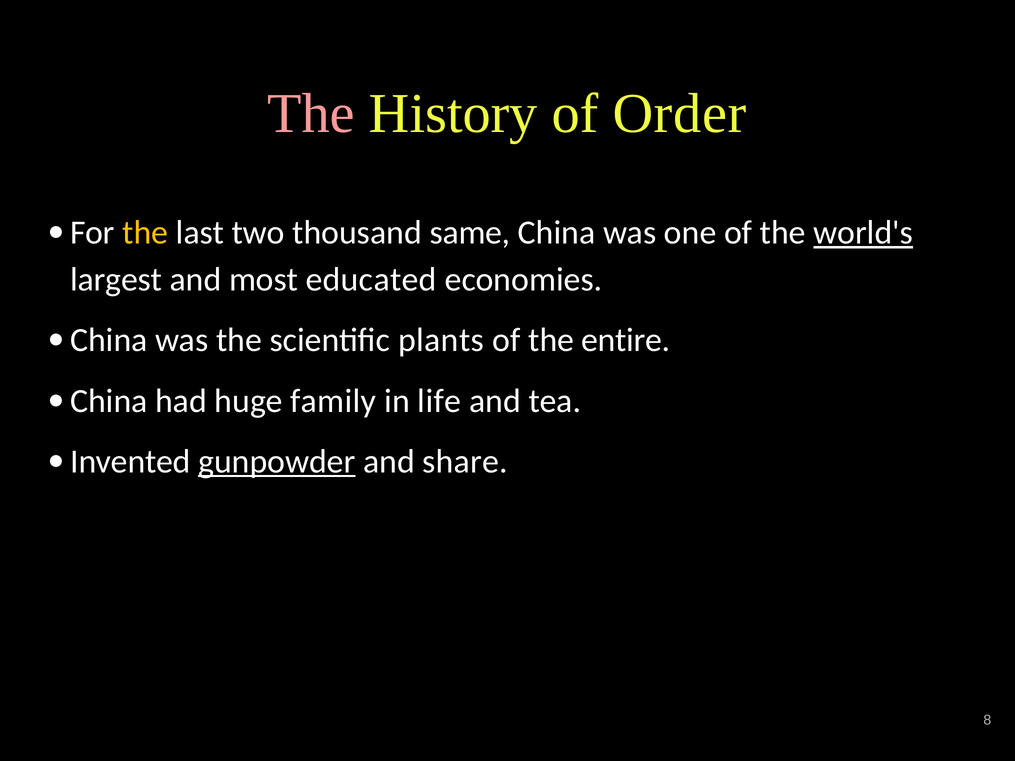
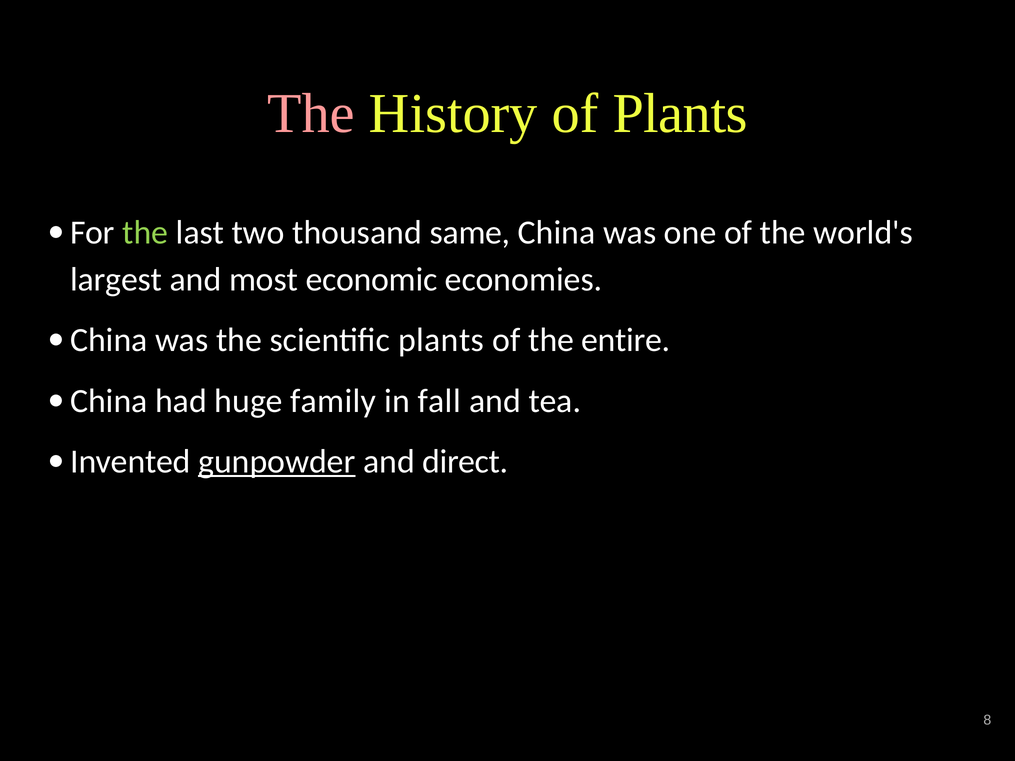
of Order: Order -> Plants (680, 114)
the colour: yellow -> light green (145, 233)
world's underline: present -> none (863, 233)
educated: educated -> economic (371, 279)
life: life -> fall (439, 401)
share: share -> direct (465, 462)
